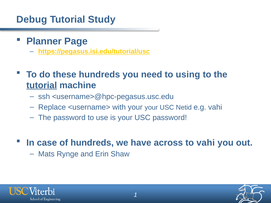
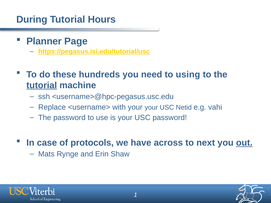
Debug: Debug -> During (32, 20)
Study: Study -> Hours (102, 20)
of hundreds: hundreds -> protocols (92, 143)
to vahi: vahi -> next (206, 143)
out underline: none -> present (244, 143)
